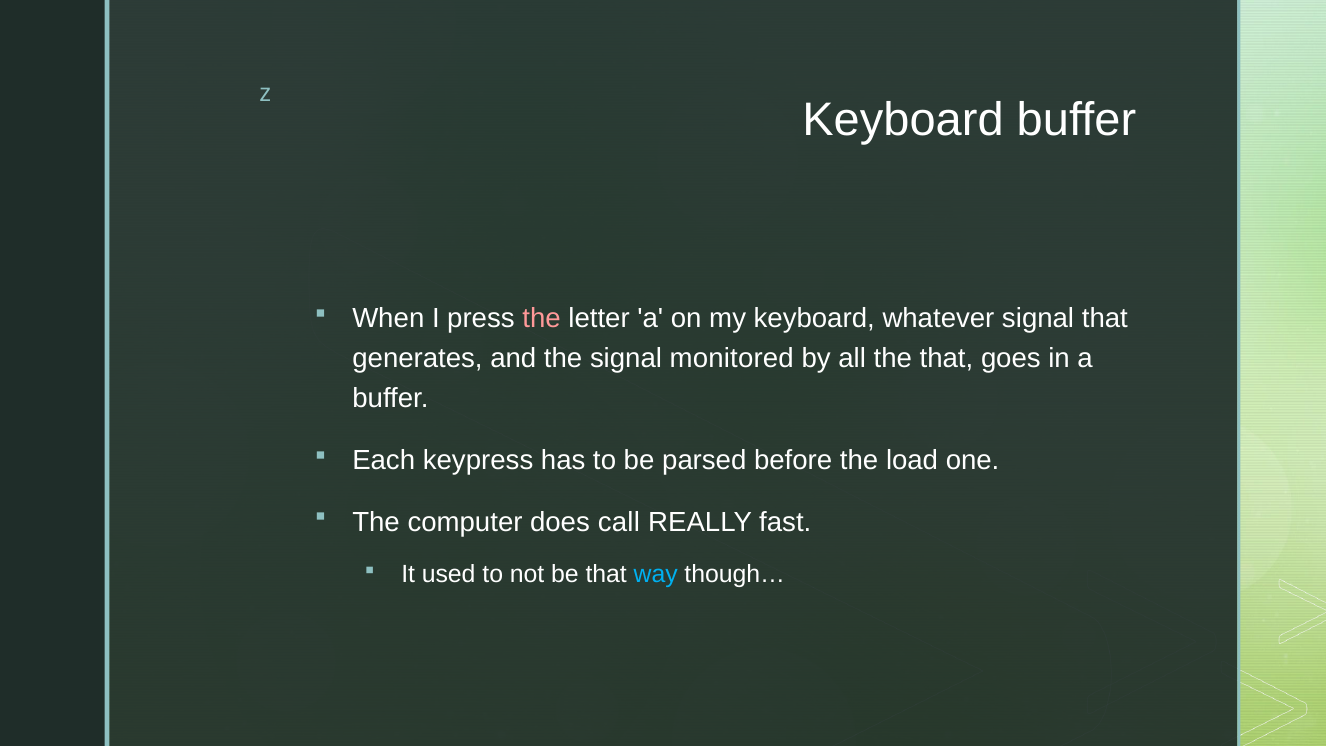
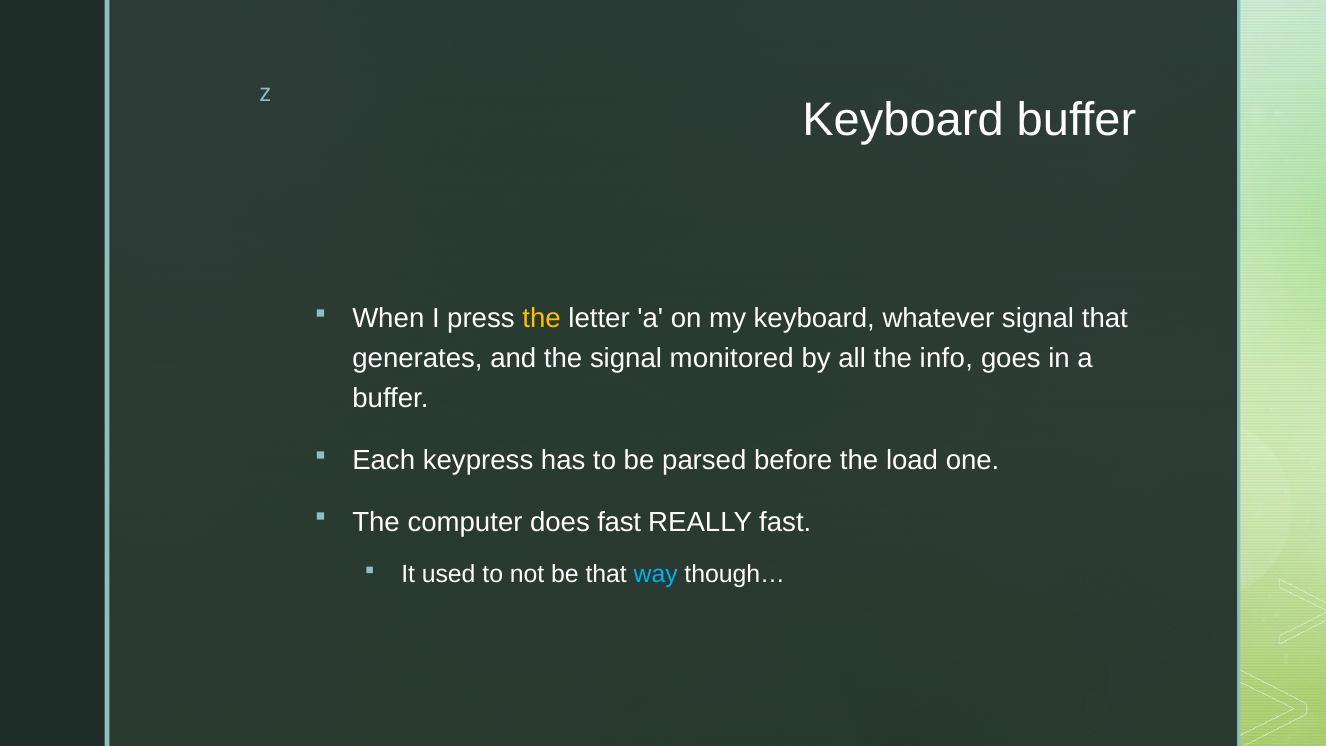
the colour: pink -> yellow (542, 319)
the that: that -> info (946, 358)
does call: call -> fast (619, 522)
